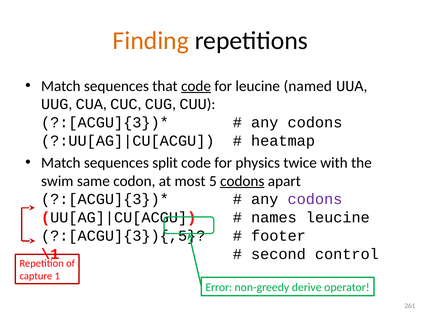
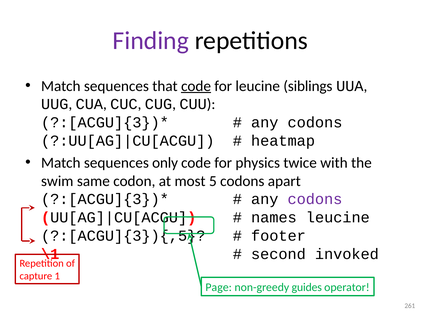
Finding colour: orange -> purple (151, 41)
named: named -> siblings (308, 86)
split: split -> only (165, 163)
codons underline: present -> none (242, 181)
control: control -> invoked (347, 254)
Error: Error -> Page (219, 287)
derive: derive -> guides (307, 287)
